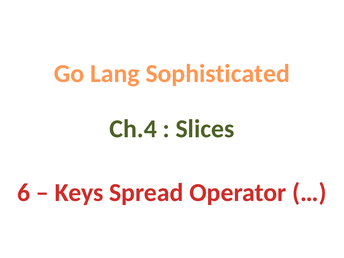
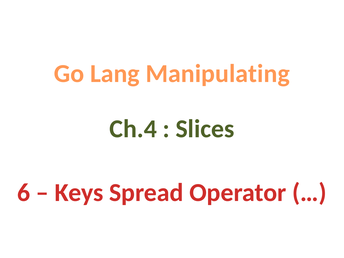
Sophisticated: Sophisticated -> Manipulating (218, 74)
